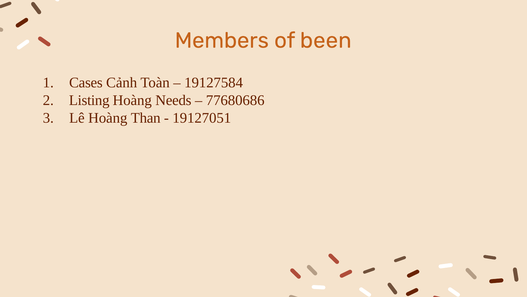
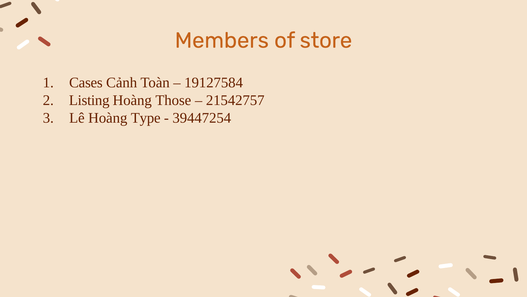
been: been -> store (326, 40)
Needs: Needs -> Those (173, 100)
77680686: 77680686 -> 21542757 (235, 100)
Than: Than -> Type (146, 118)
19127051: 19127051 -> 39447254 (202, 118)
